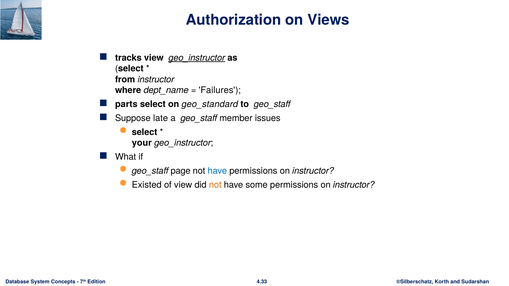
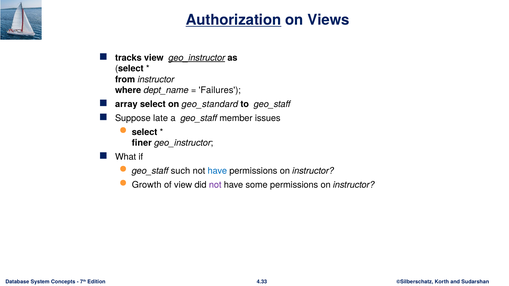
Authorization underline: none -> present (233, 20)
parts: parts -> array (126, 104)
your: your -> finer (142, 143)
page: page -> such (180, 171)
Existed: Existed -> Growth (147, 185)
not colour: orange -> purple (215, 185)
